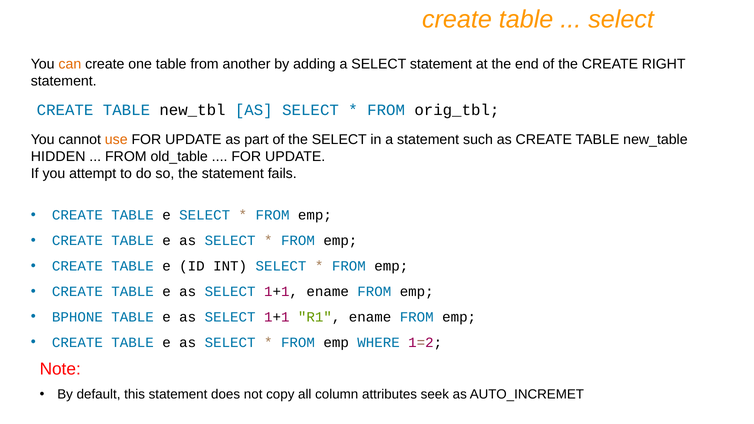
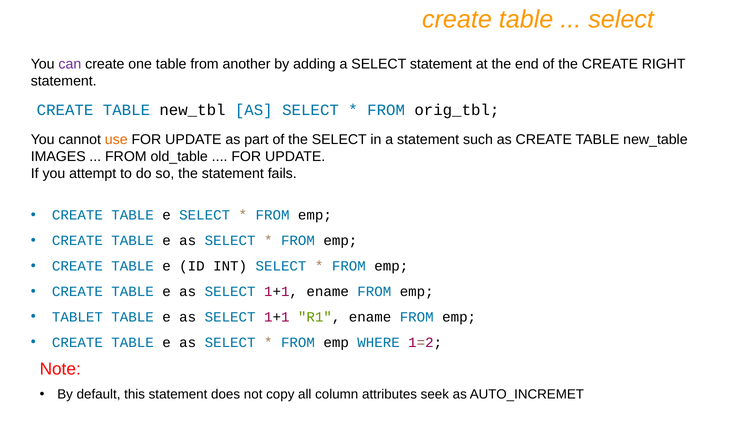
can colour: orange -> purple (70, 64)
HIDDEN: HIDDEN -> IMAGES (58, 157)
BPHONE: BPHONE -> TABLET (77, 317)
